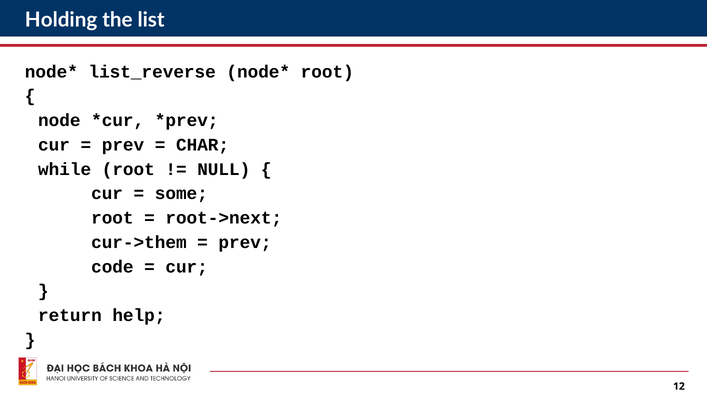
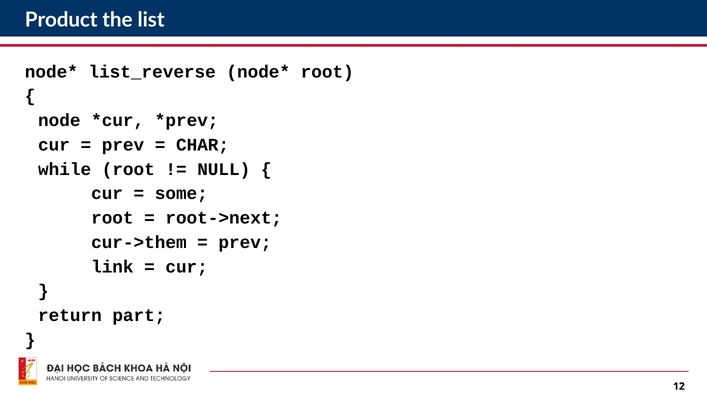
Holding: Holding -> Product (61, 20)
code: code -> link (112, 266)
help: help -> part (139, 315)
